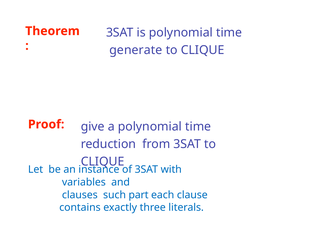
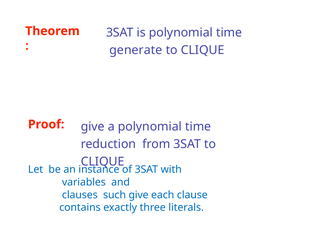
such part: part -> give (139, 195)
